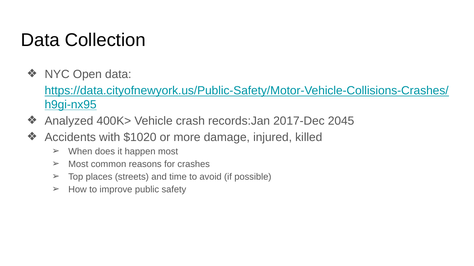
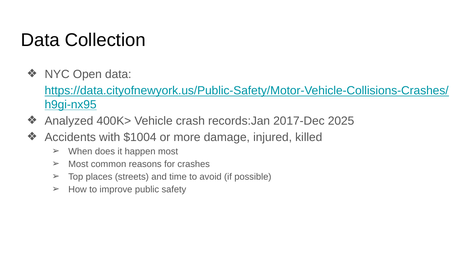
2045: 2045 -> 2025 (341, 121)
$1020: $1020 -> $1004 (140, 138)
